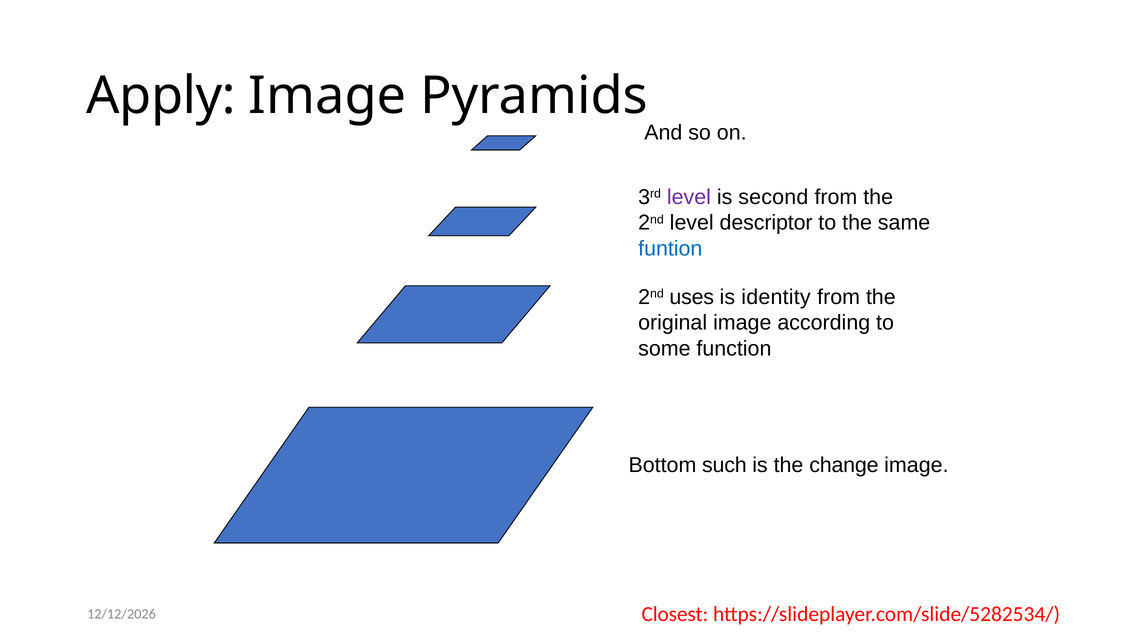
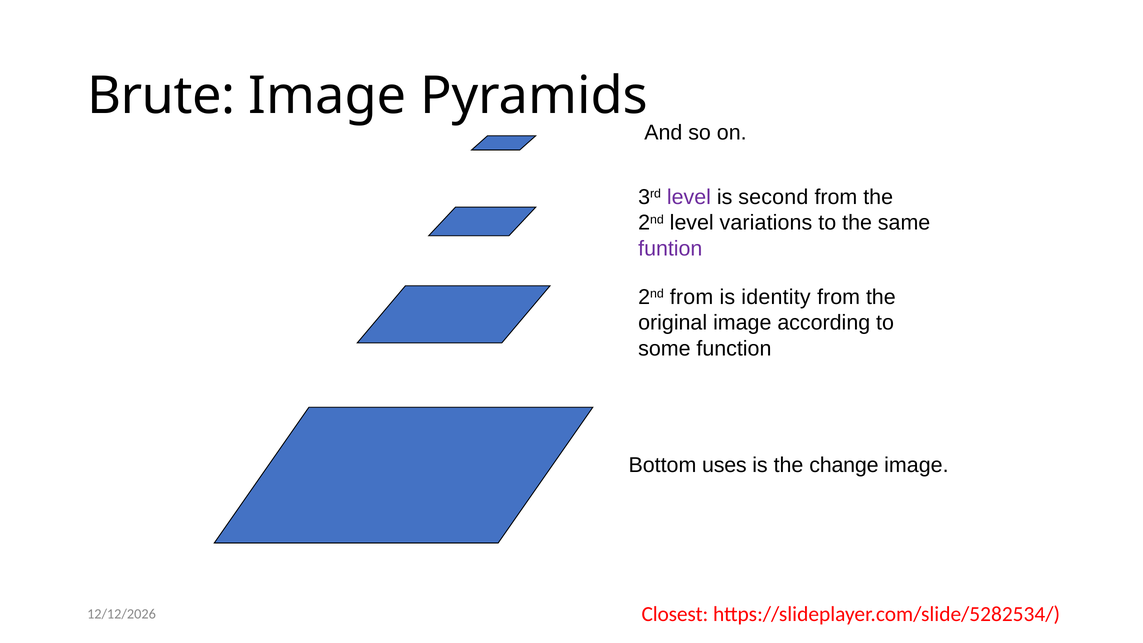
Apply: Apply -> Brute (161, 96)
descriptor: descriptor -> variations (766, 223)
funtion colour: blue -> purple (670, 249)
2nd uses: uses -> from (692, 297)
such: such -> uses (724, 465)
